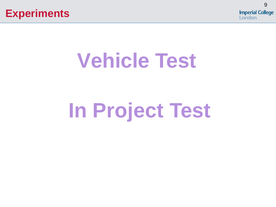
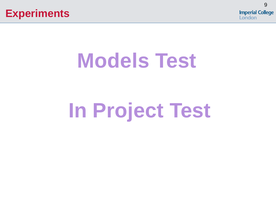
Vehicle: Vehicle -> Models (113, 61)
